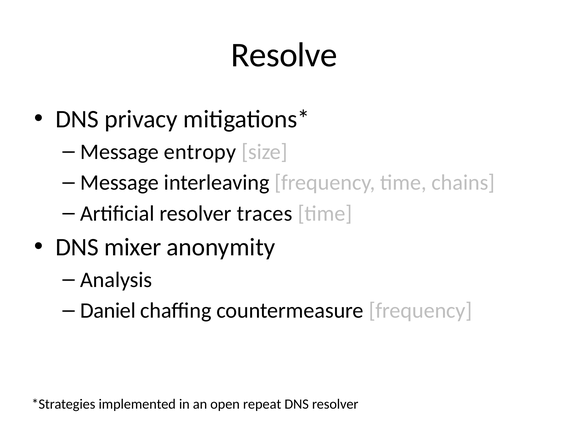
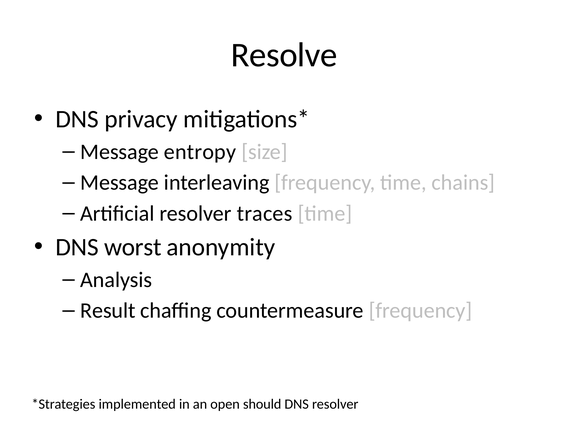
mixer: mixer -> worst (133, 247)
Daniel: Daniel -> Result (108, 311)
repeat: repeat -> should (262, 404)
